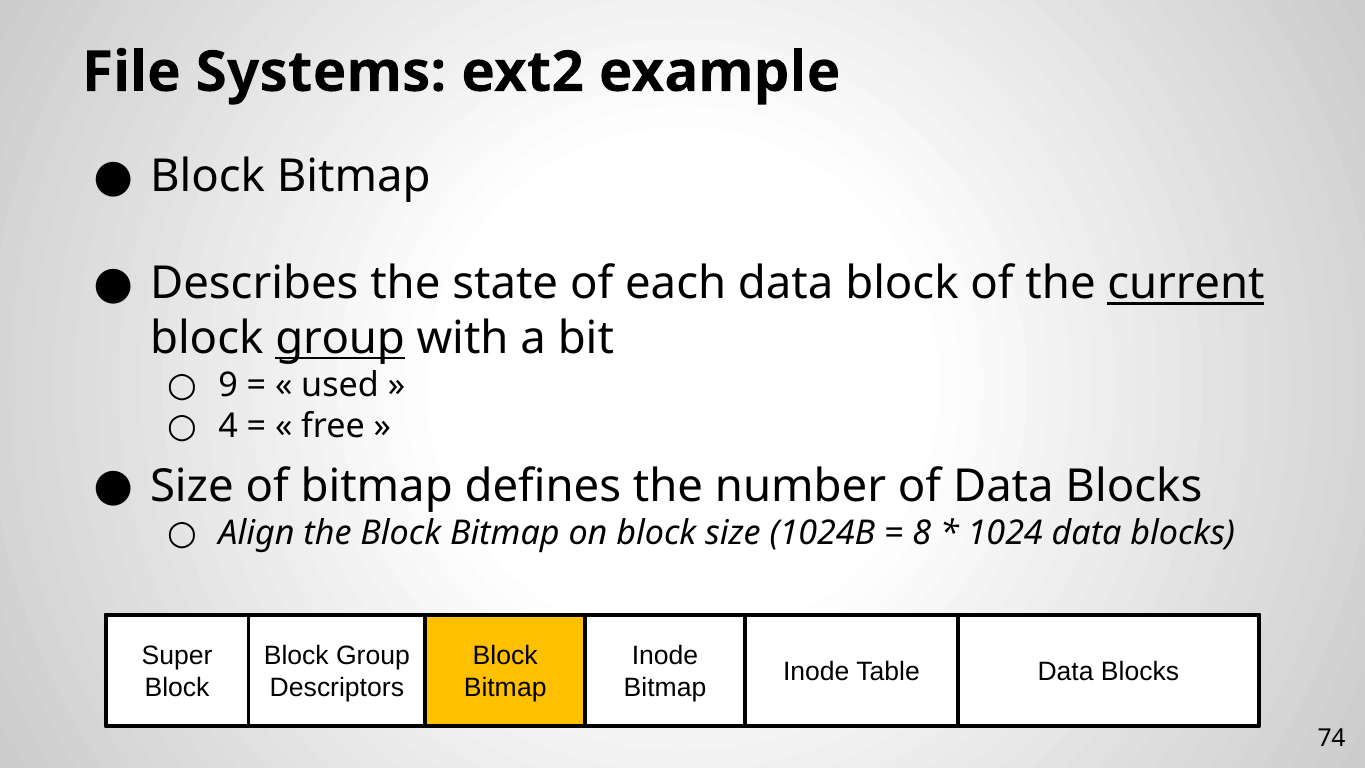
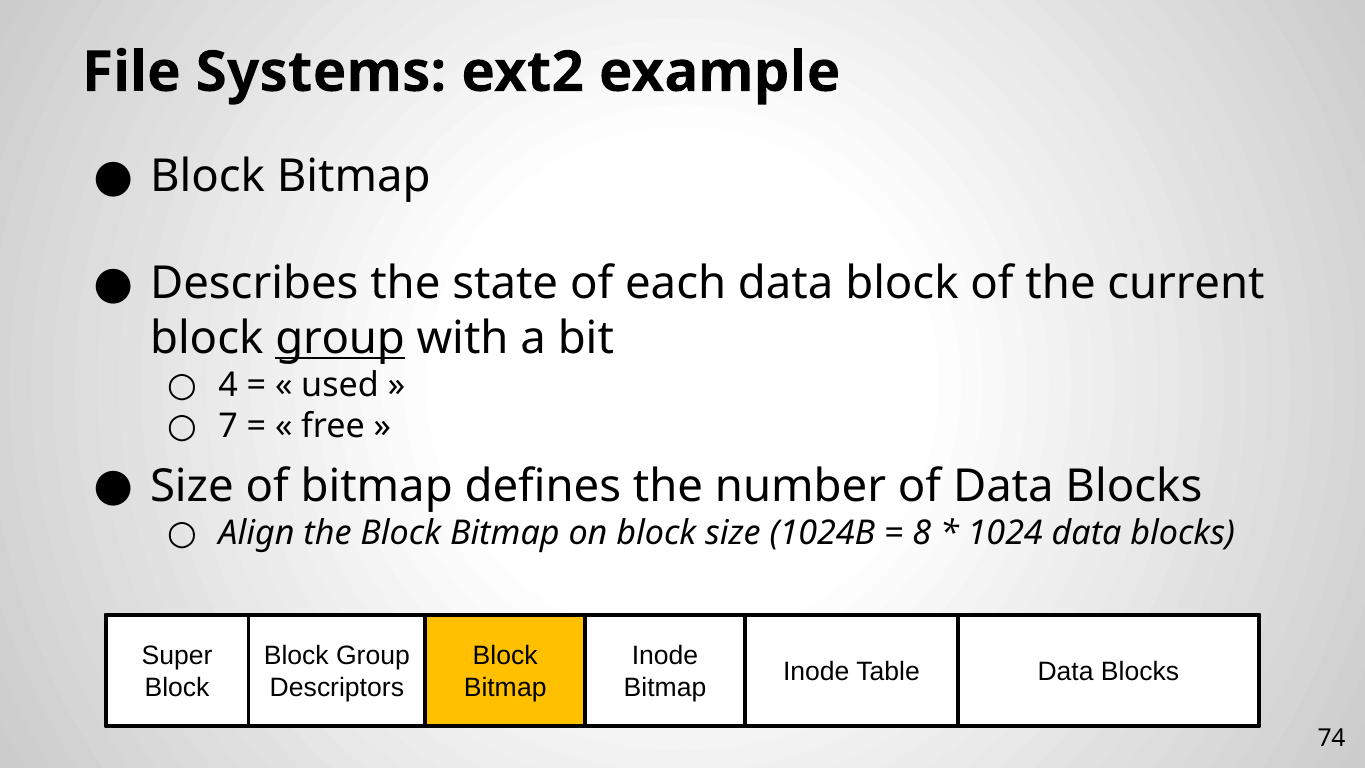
current underline: present -> none (1186, 284)
9: 9 -> 4 (228, 385)
4: 4 -> 7 (228, 426)
